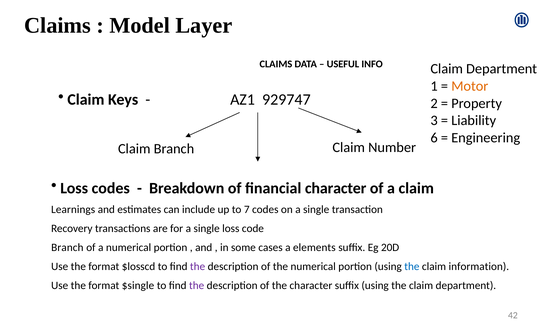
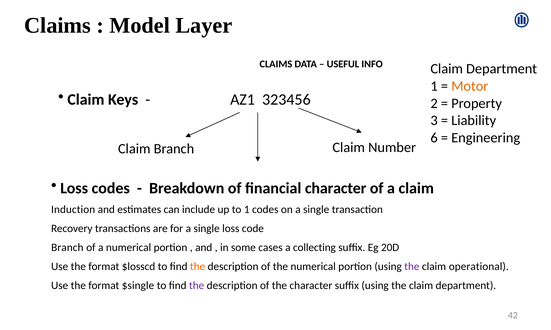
929747: 929747 -> 323456 (286, 99)
Learnings: Learnings -> Induction (73, 209)
to 7: 7 -> 1 (247, 209)
elements: elements -> collecting (314, 247)
the colour: purple -> orange (198, 266)
the colour: blue -> purple (412, 266)
information: information -> operational (479, 266)
